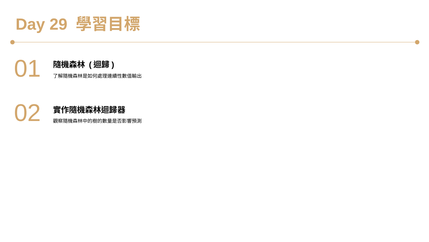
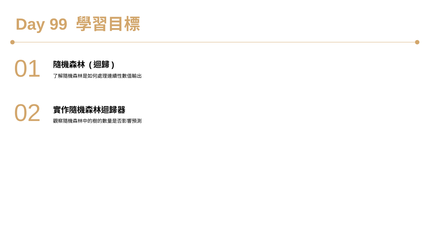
29: 29 -> 99 (58, 25)
